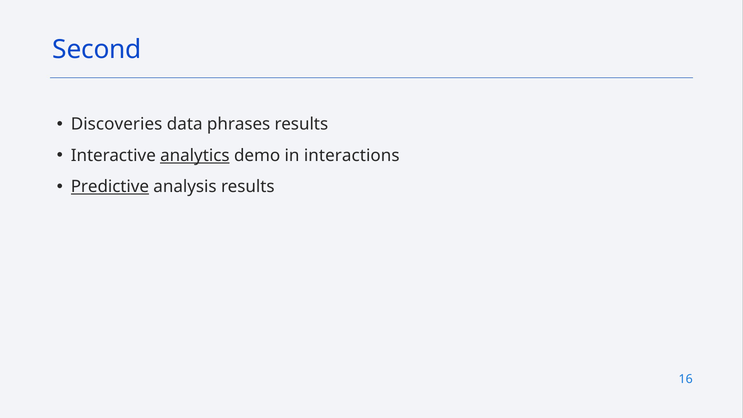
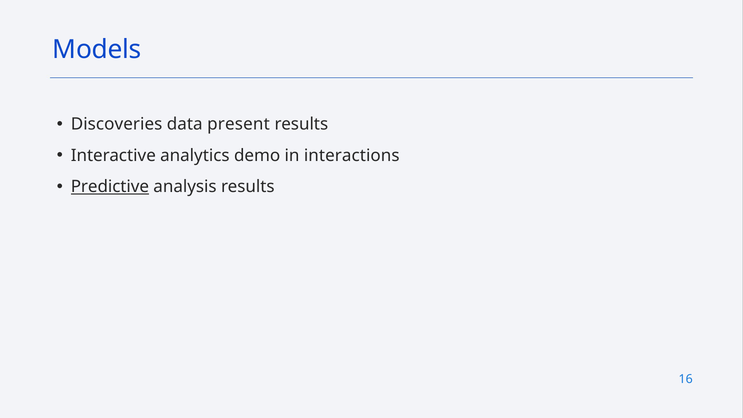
Second: Second -> Models (97, 50)
phrases: phrases -> present (239, 124)
analytics underline: present -> none (195, 156)
